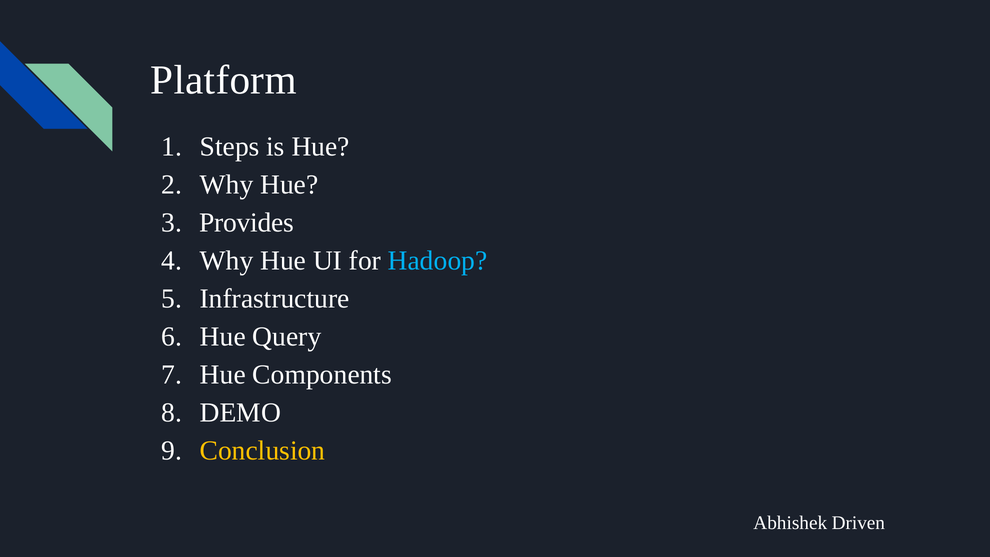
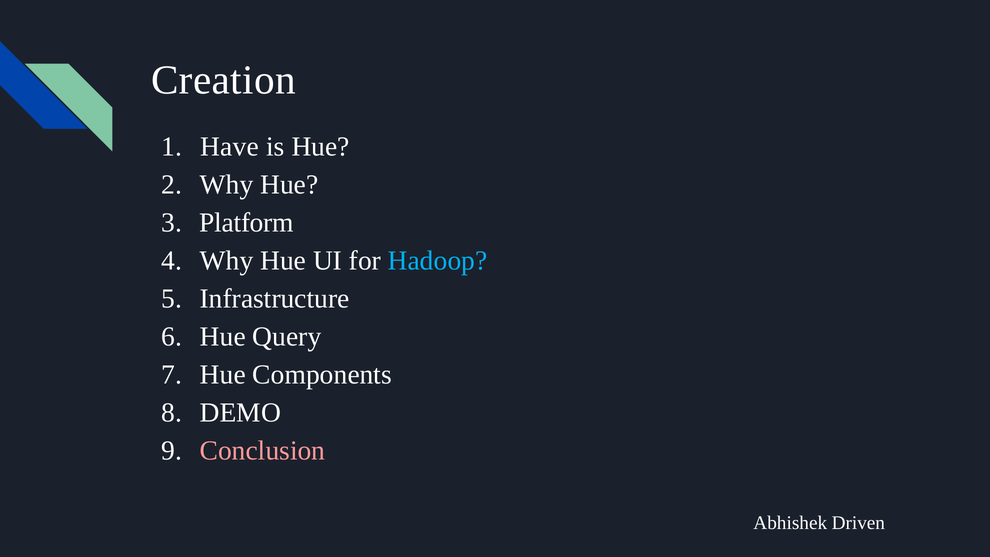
Platform: Platform -> Creation (223, 80)
Steps: Steps -> Have (230, 147)
Provides: Provides -> Platform (247, 223)
Conclusion colour: yellow -> pink (263, 450)
